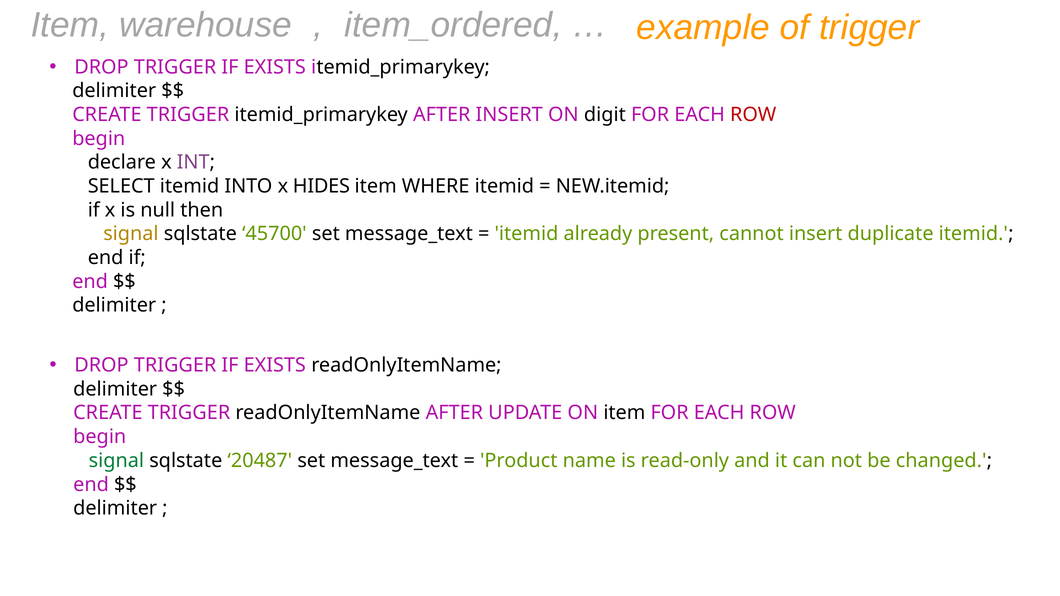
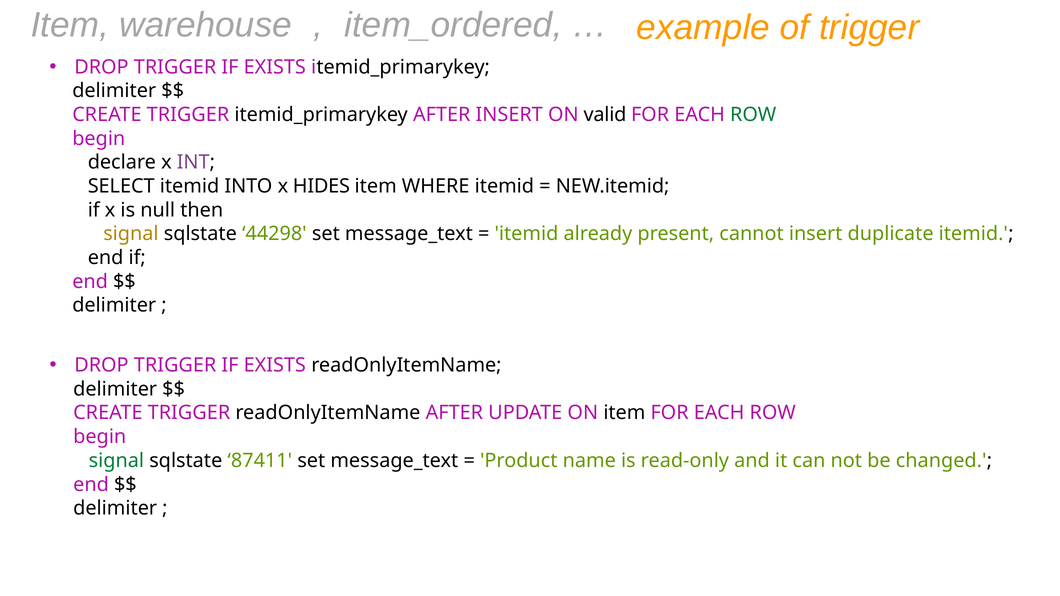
digit: digit -> valid (605, 115)
ROW colour: red -> green (753, 115)
45700: 45700 -> 44298 (274, 234)
20487: 20487 -> 87411 (260, 461)
